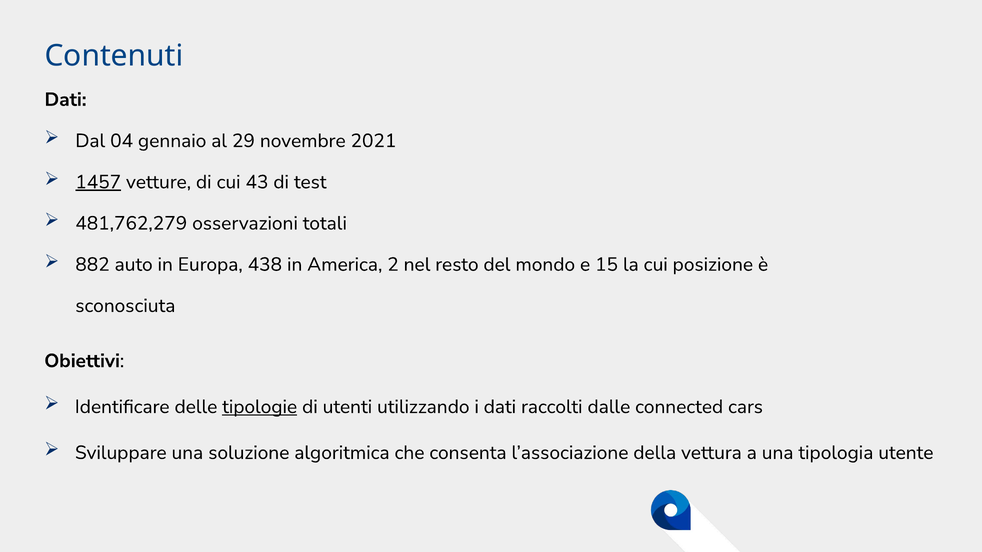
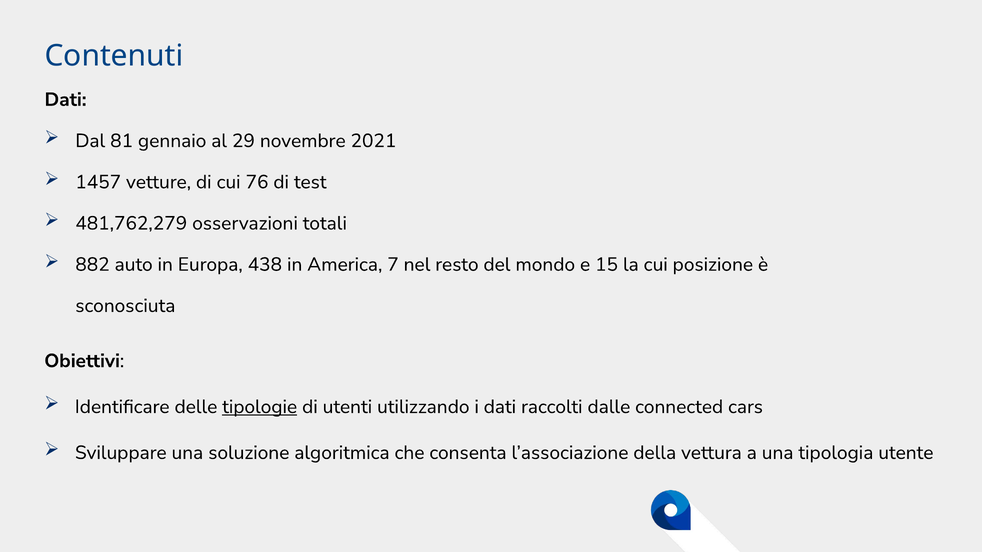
04: 04 -> 81 (122, 141)
1457 underline: present -> none (98, 182)
43: 43 -> 76 (257, 182)
2: 2 -> 7 (393, 265)
